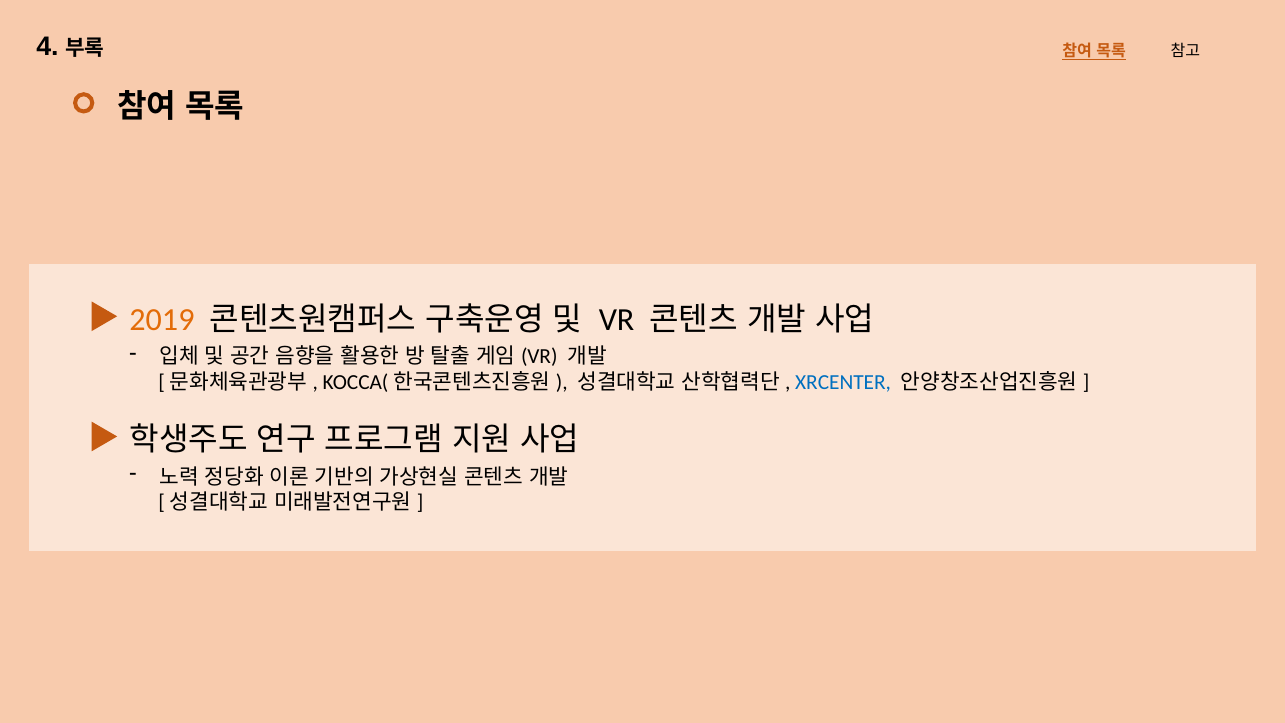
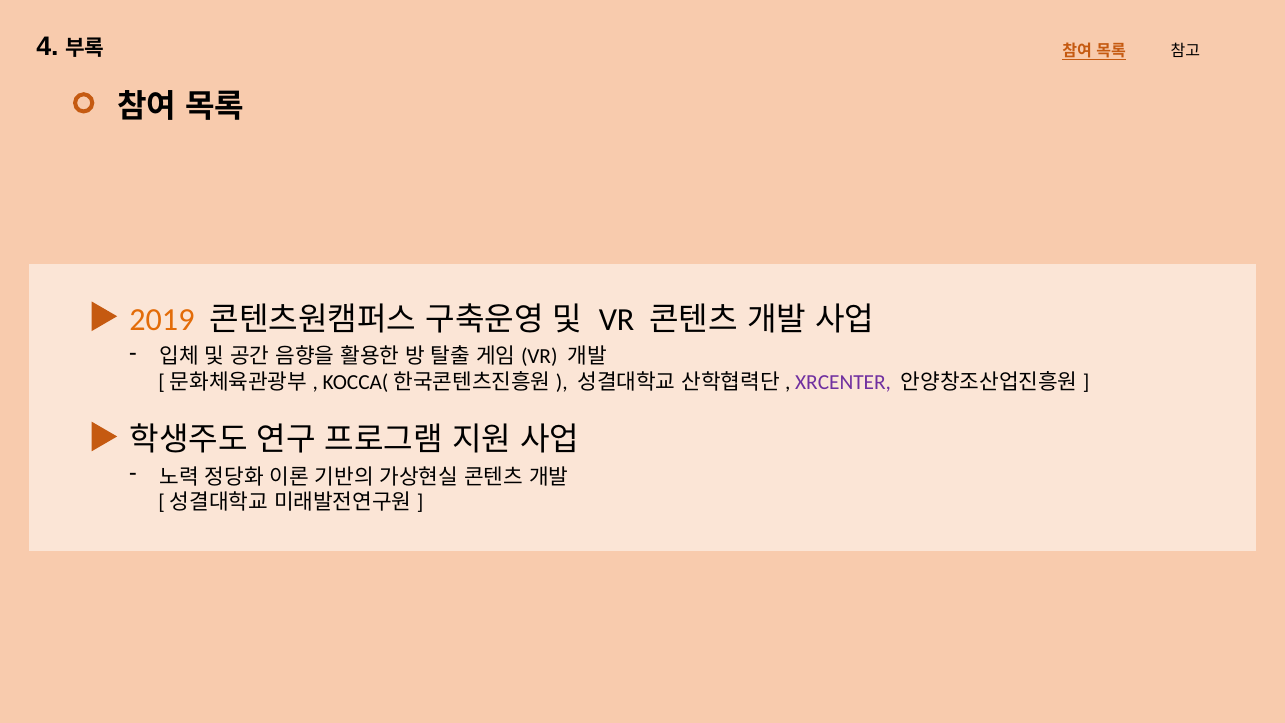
XRCENTER colour: blue -> purple (843, 382)
